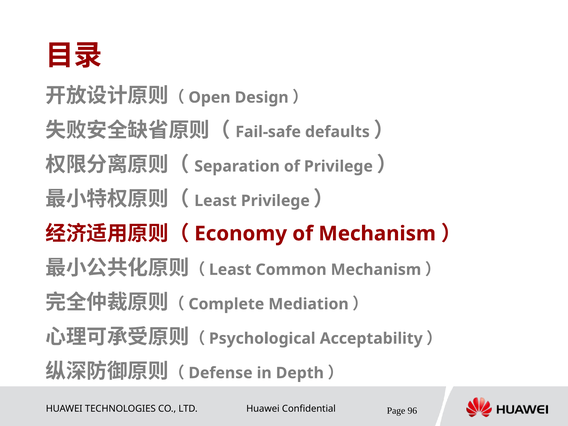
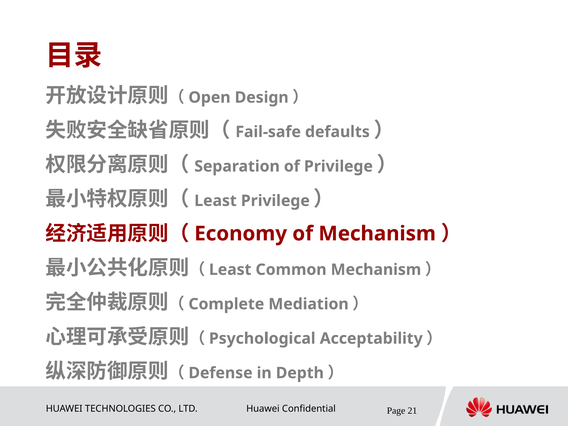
96: 96 -> 21 (412, 411)
